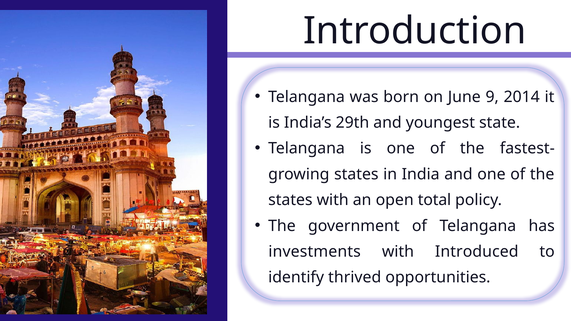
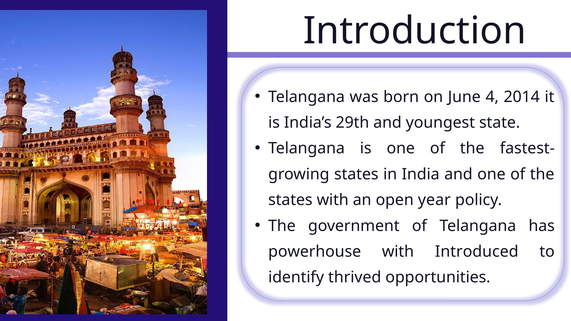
9: 9 -> 4 (492, 97)
total: total -> year (434, 200)
investments: investments -> powerhouse (315, 252)
